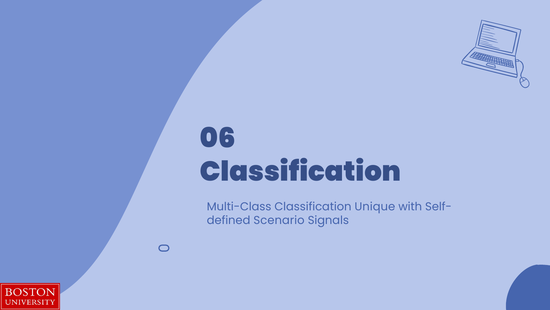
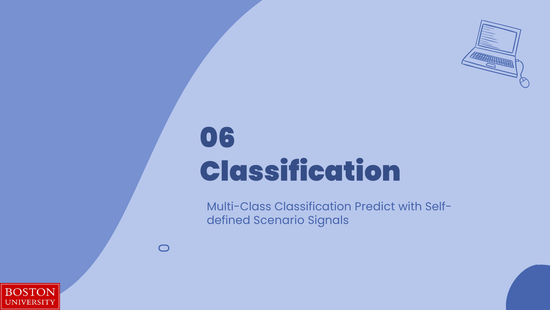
Unique: Unique -> Predict (375, 206)
